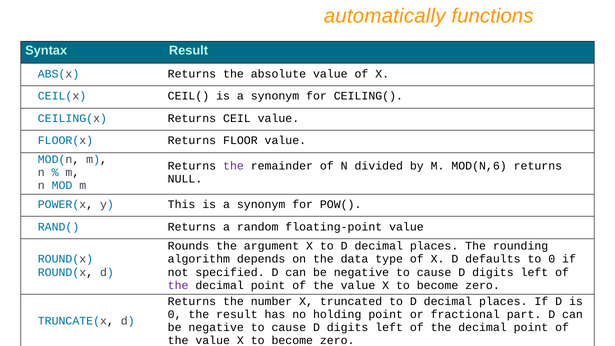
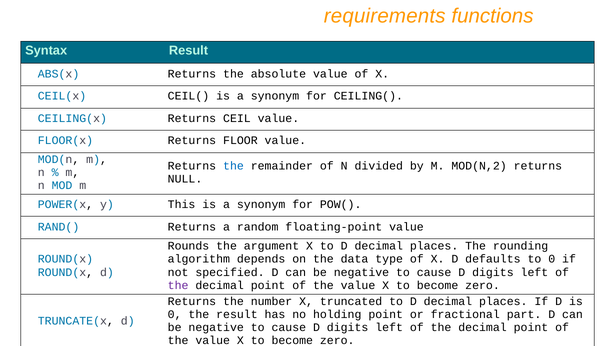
automatically: automatically -> requirements (385, 16)
the colour: purple -> blue (233, 166)
MOD(N,6: MOD(N,6 -> MOD(N,2 (479, 166)
